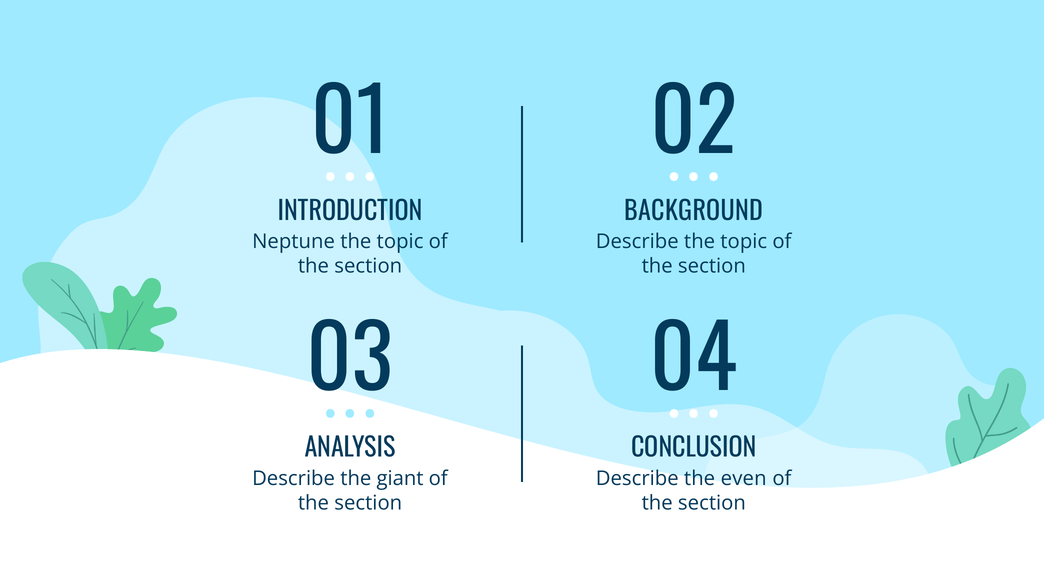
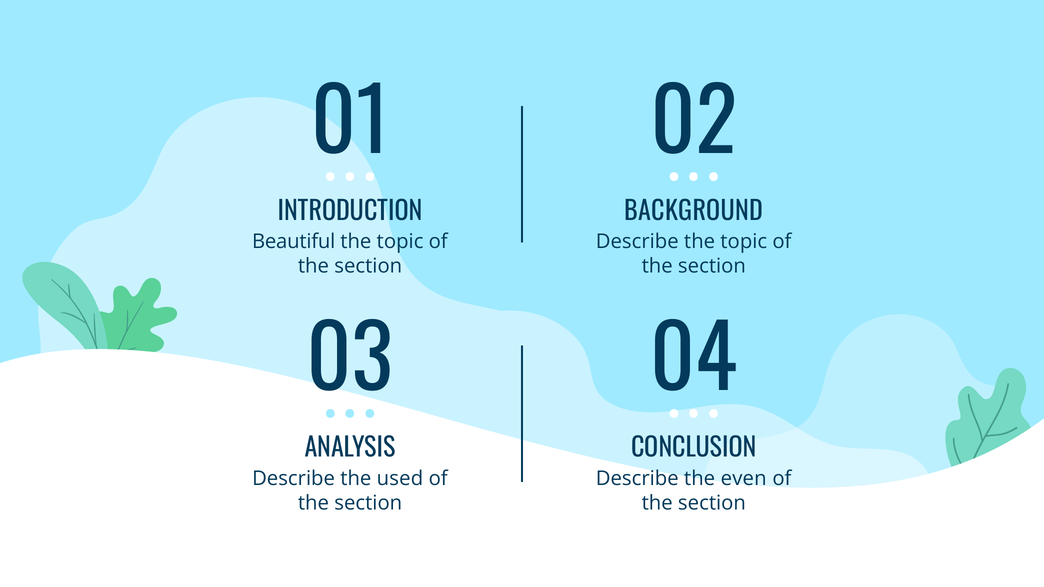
Neptune: Neptune -> Beautiful (294, 242)
giant: giant -> used (400, 479)
